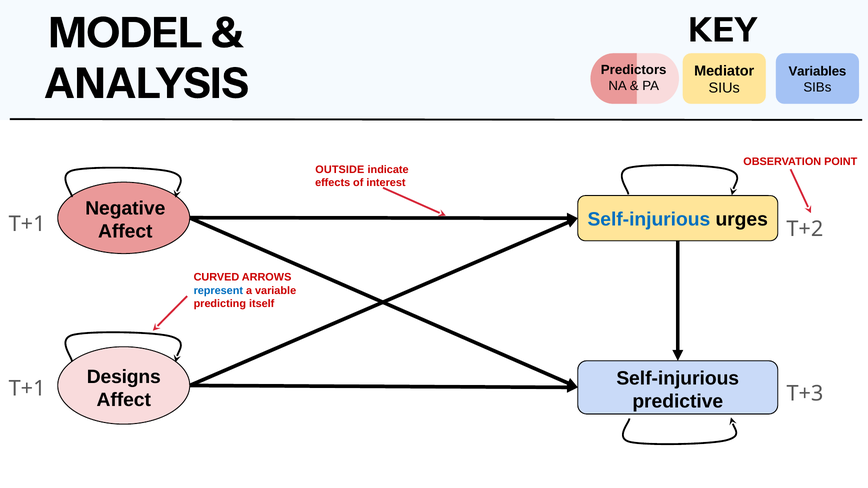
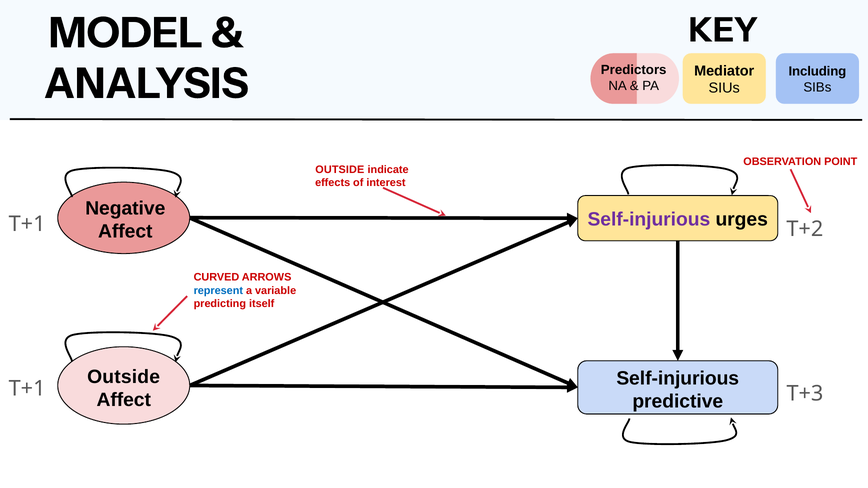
Variables: Variables -> Including (817, 72)
Self-injurious colour: blue -> purple (649, 219)
Designs: Designs -> Outside (124, 377)
